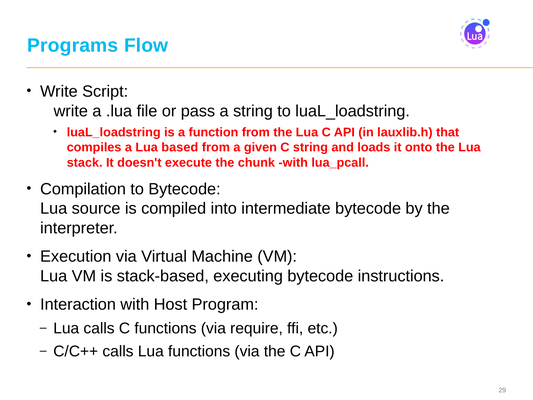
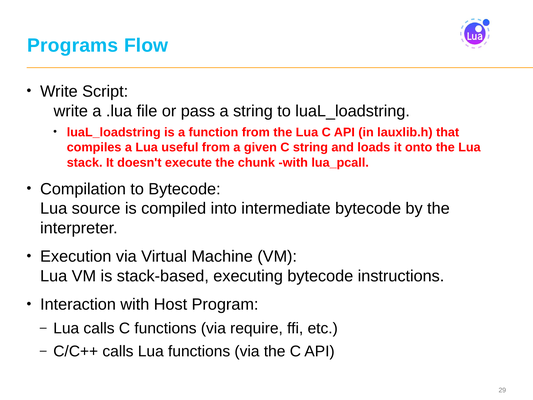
based: based -> useful (180, 147)
